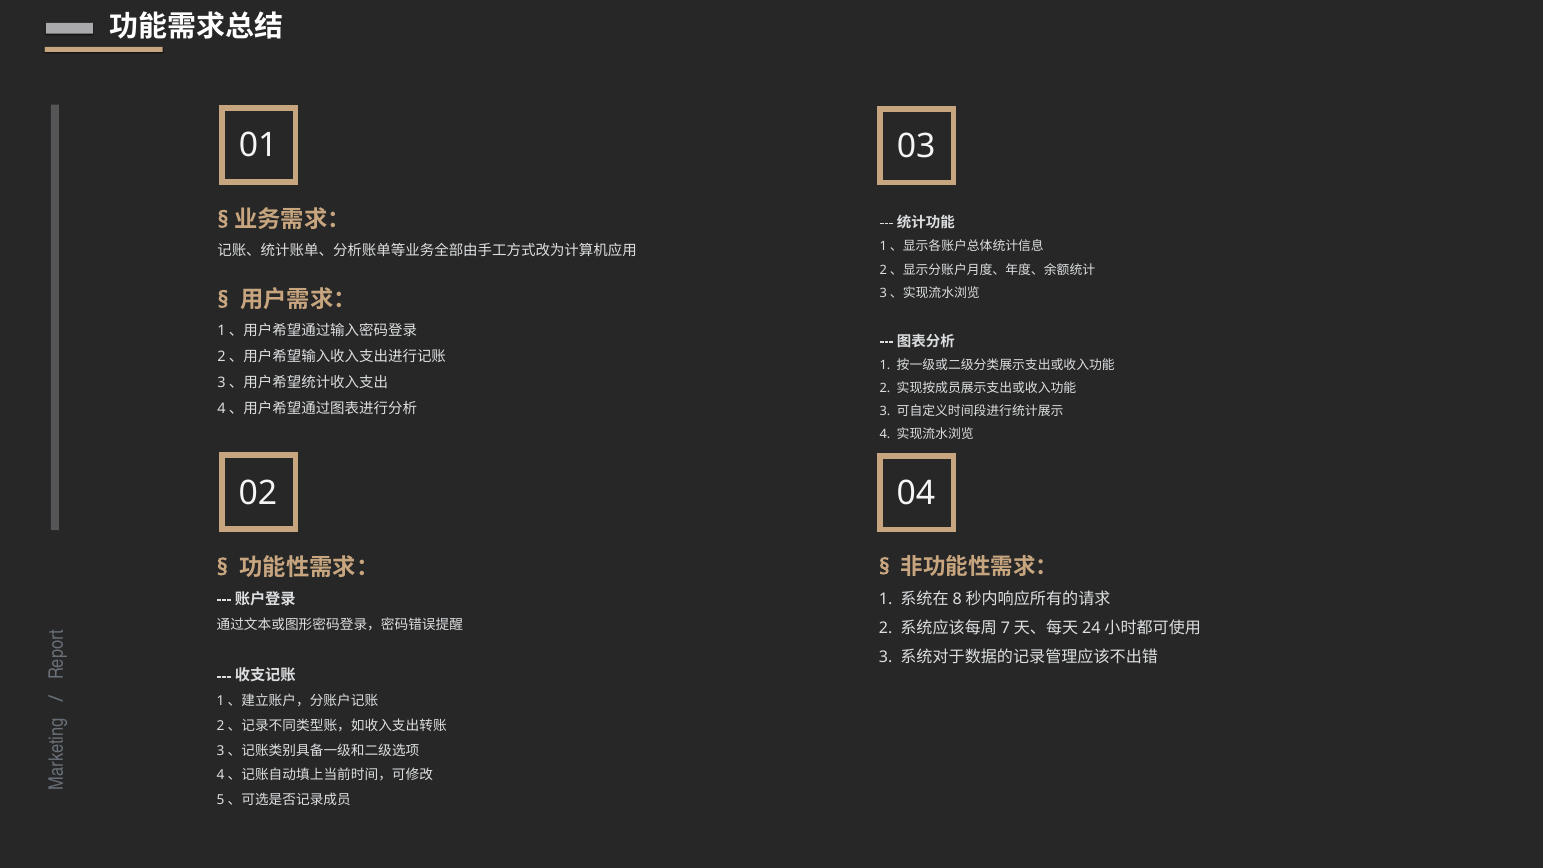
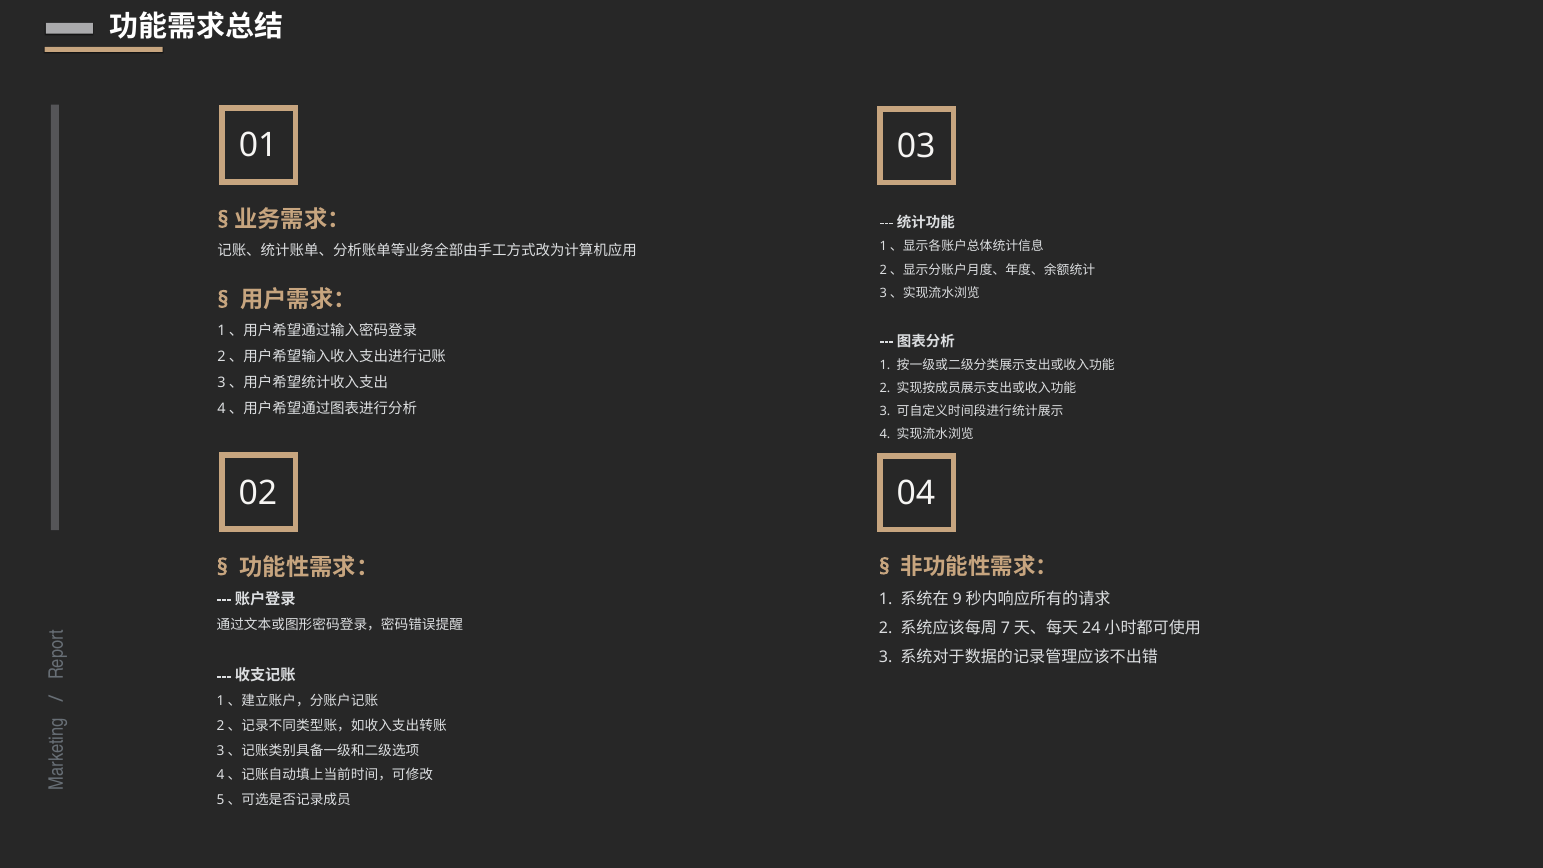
8: 8 -> 9 (957, 599)
